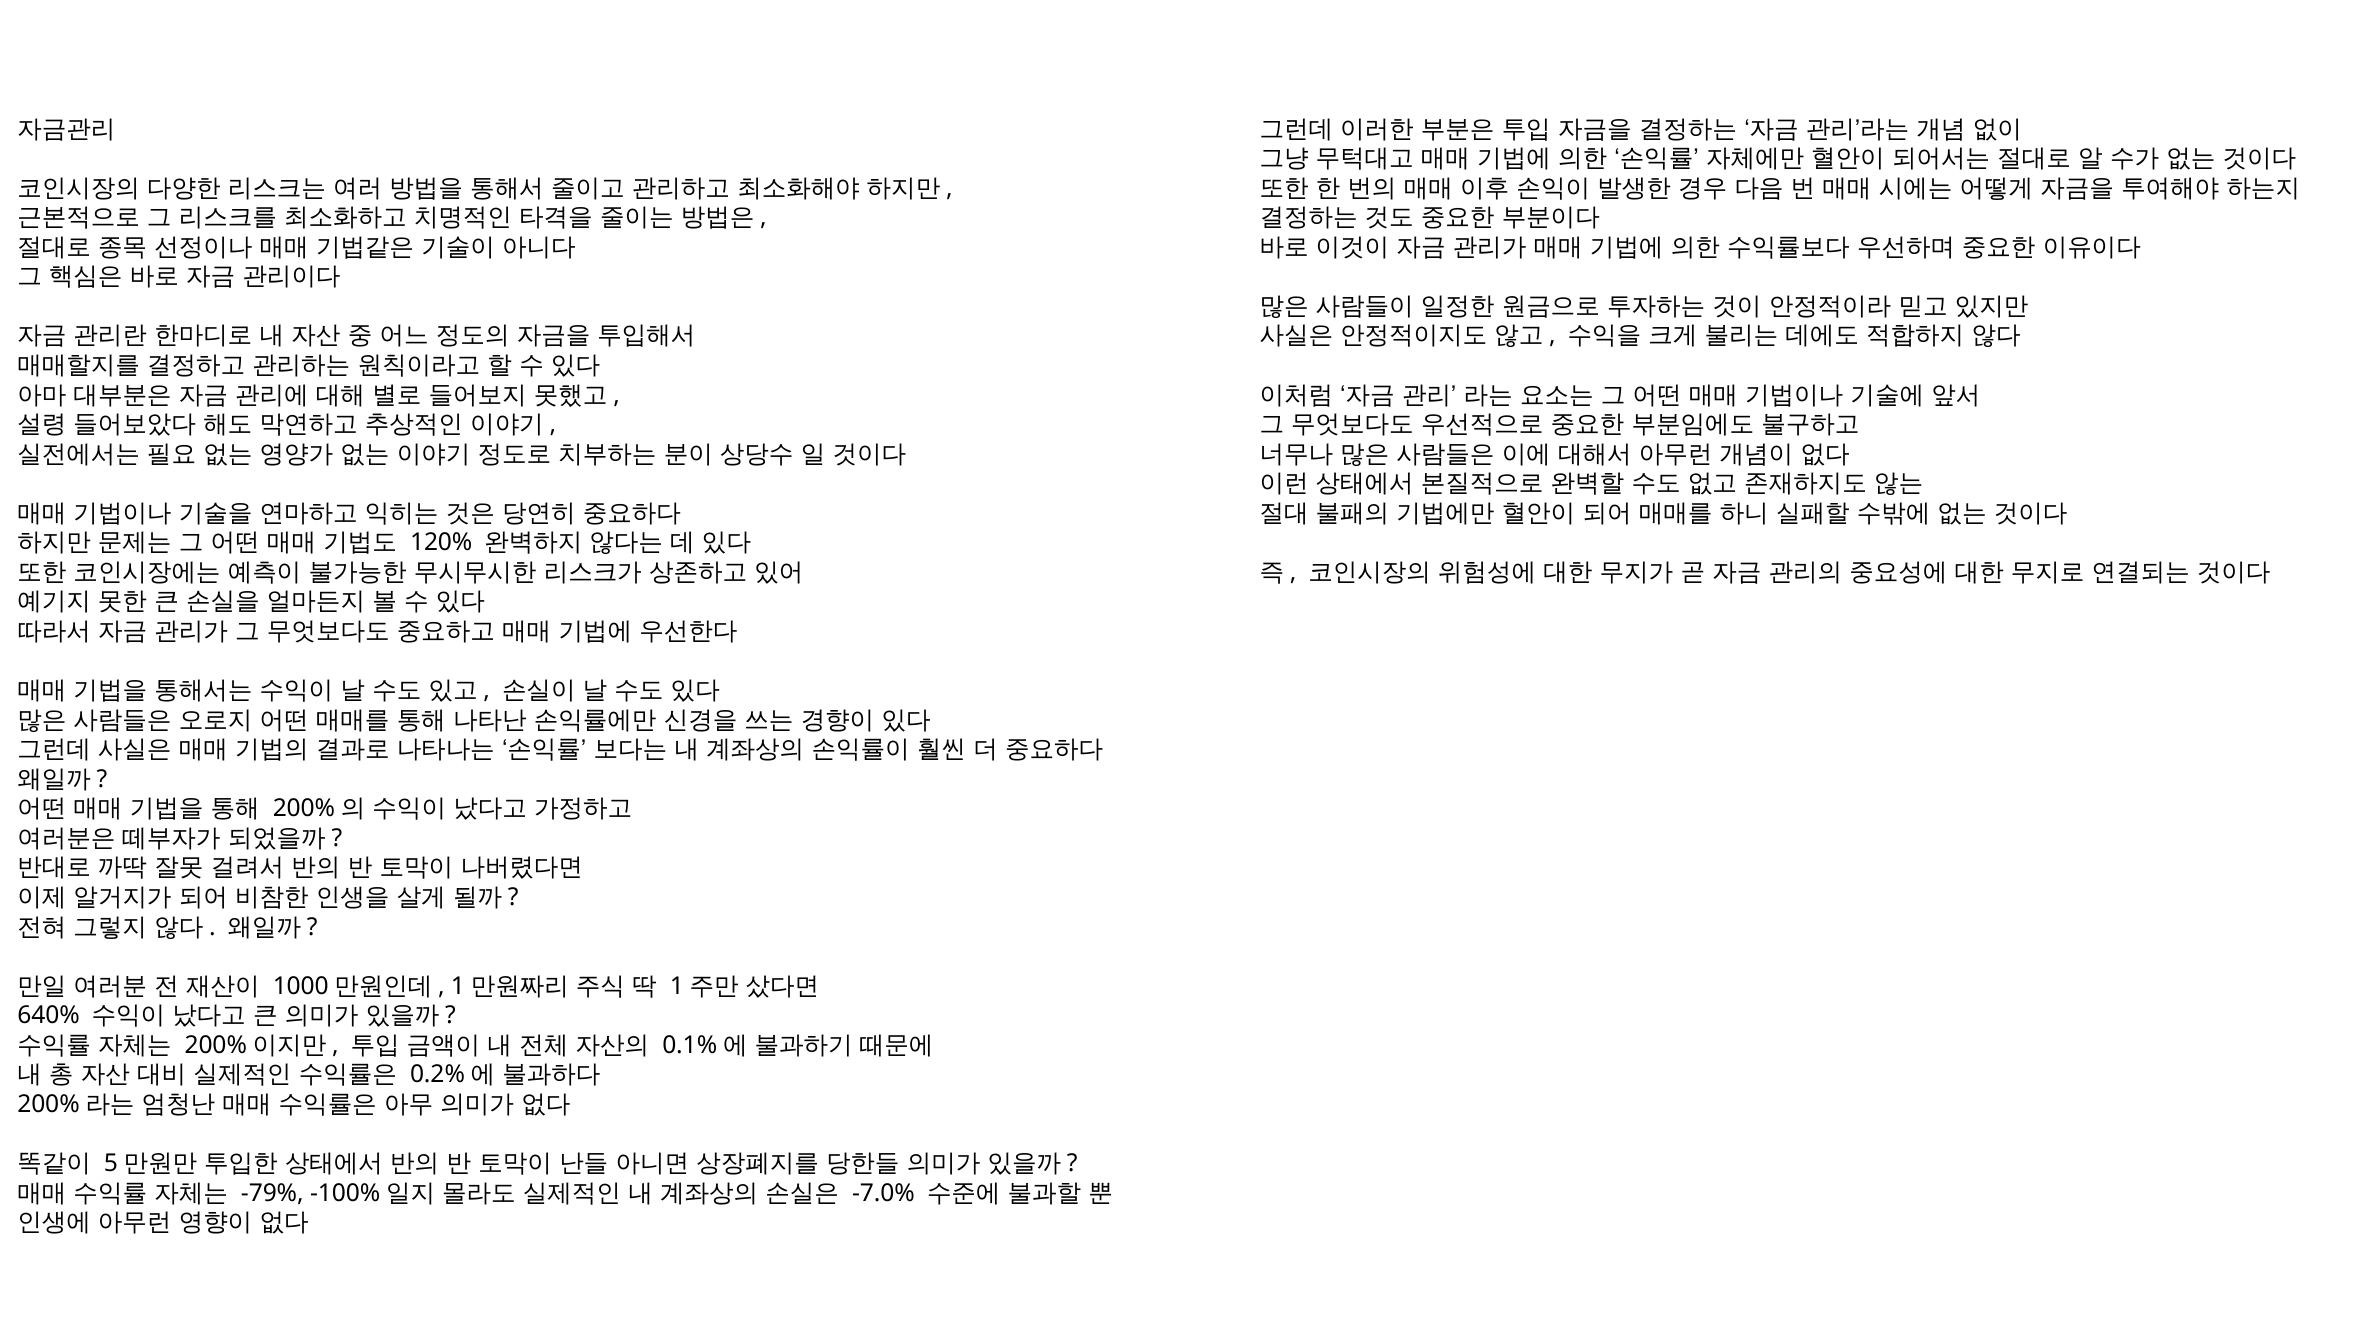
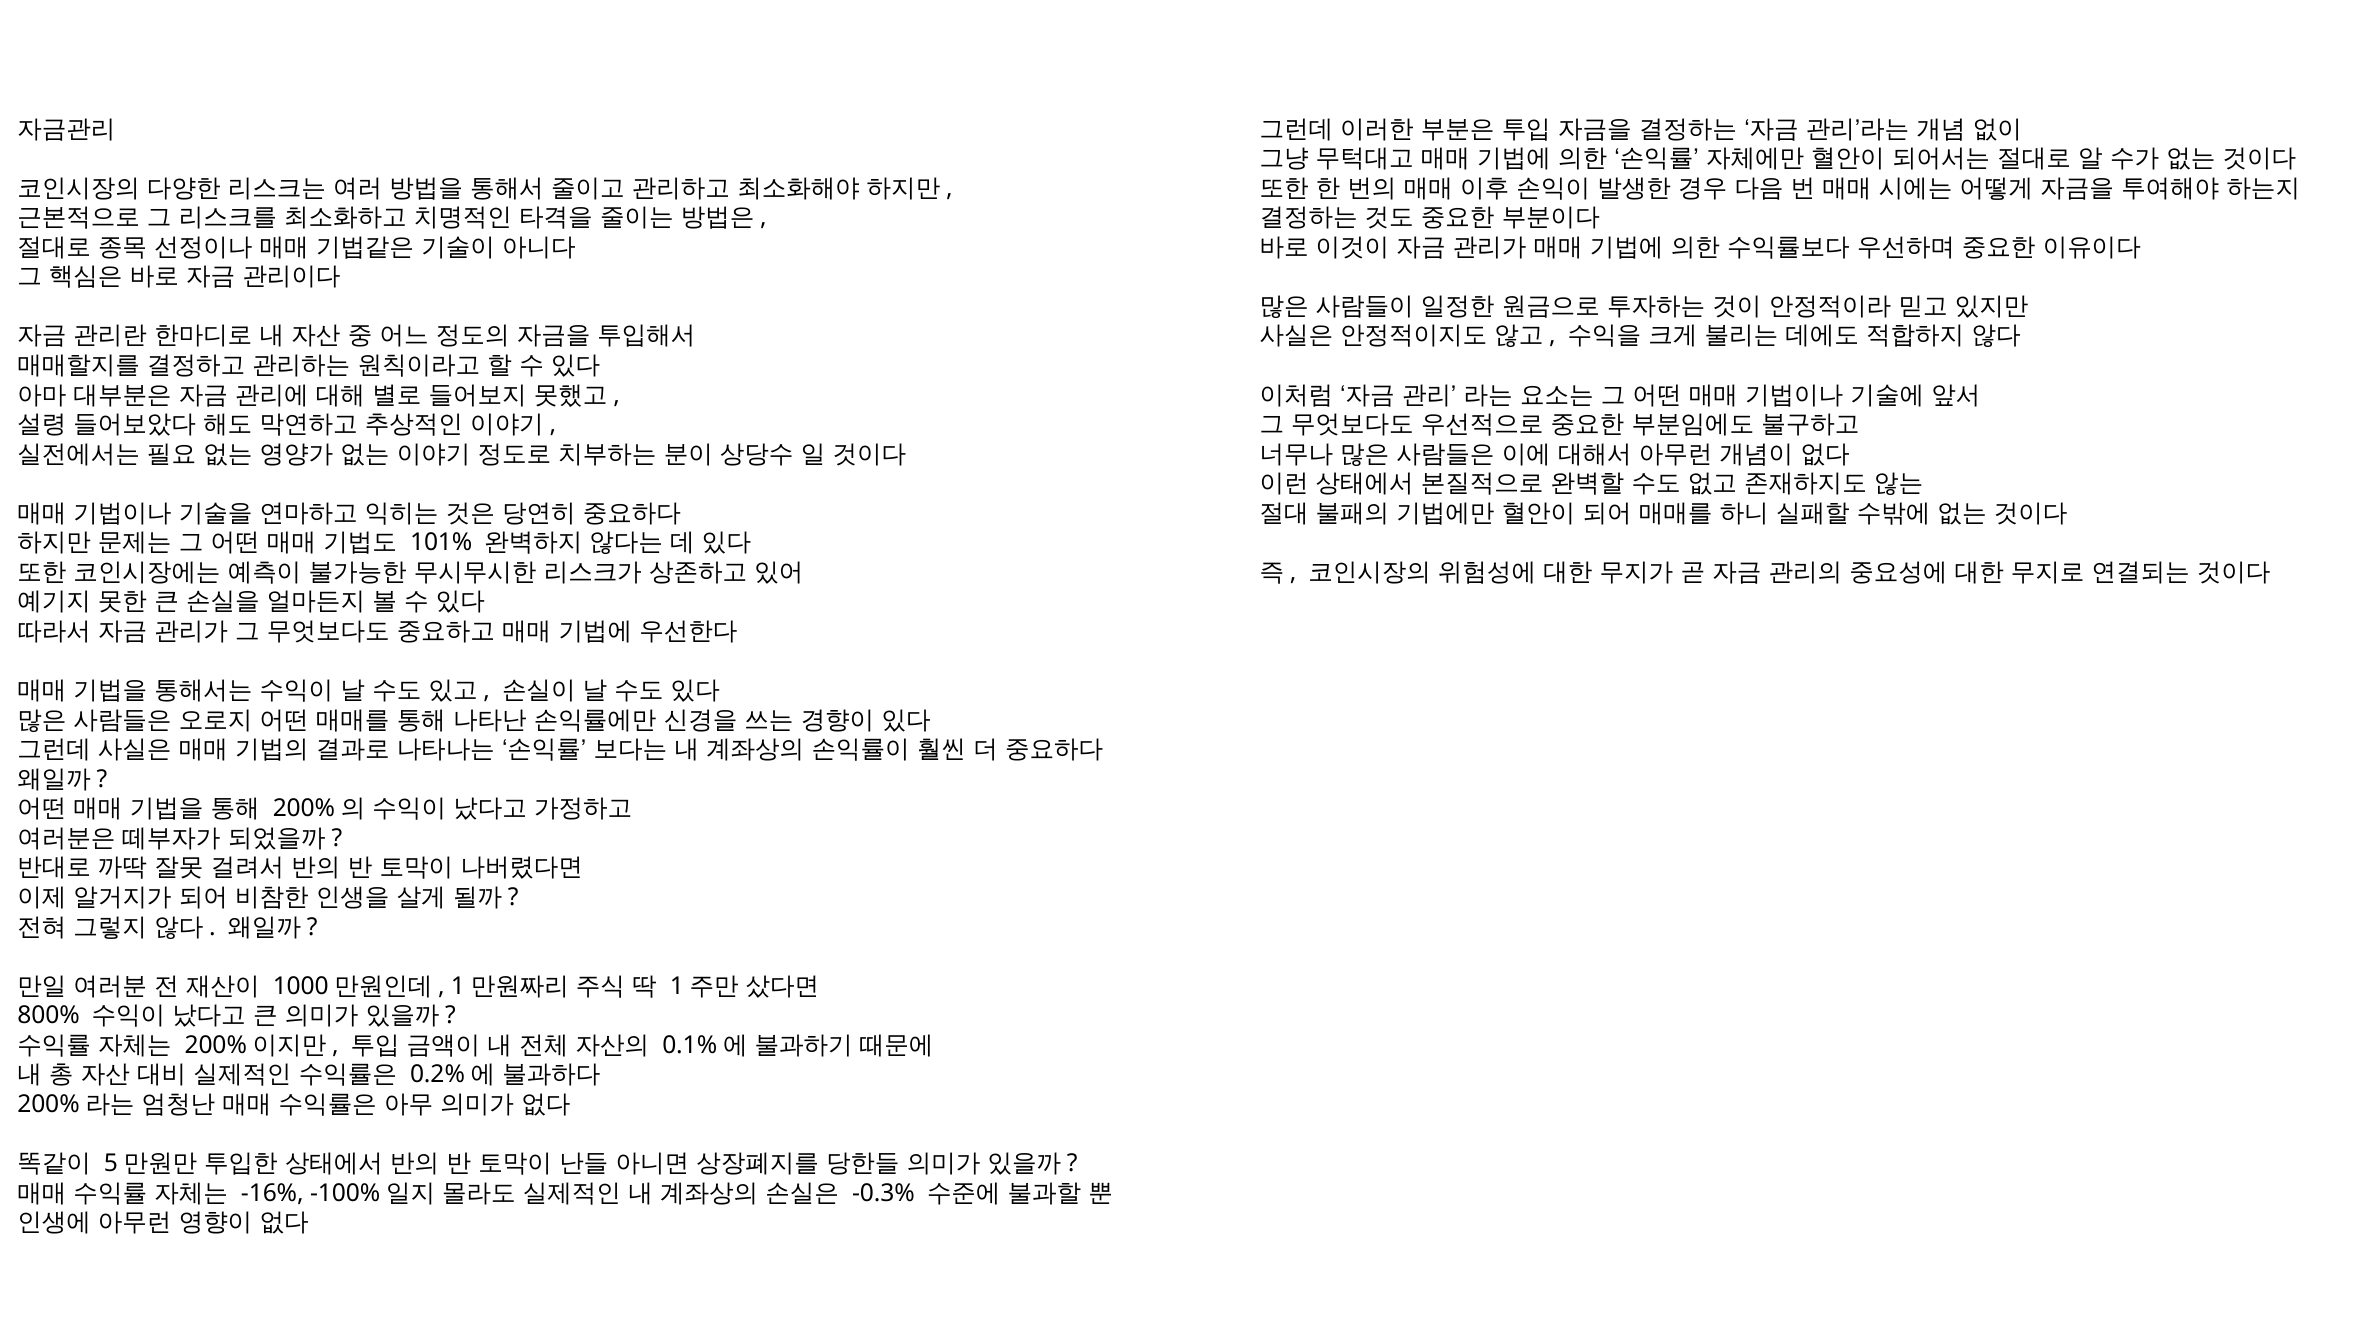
120%: 120% -> 101% (441, 543)
640%: 640% -> 800% (49, 1015)
-79%: -79% -> -16% (272, 1193)
-7.0%: -7.0% -> -0.3% (883, 1193)
